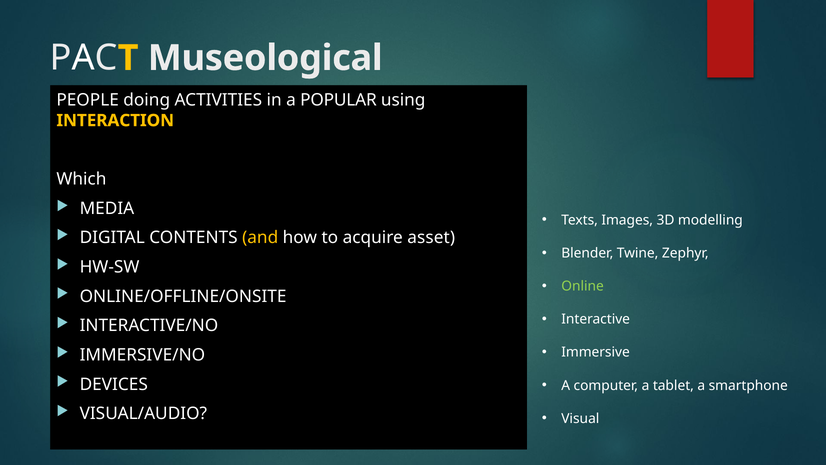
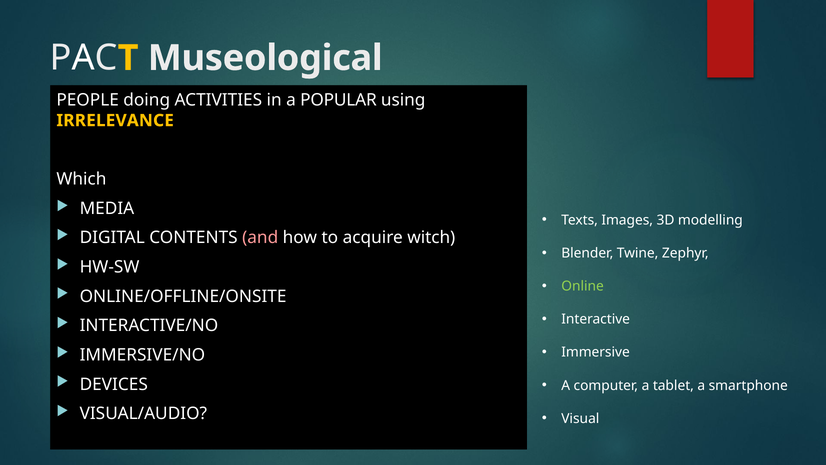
INTERACTION: INTERACTION -> IRRELEVANCE (115, 120)
and colour: yellow -> pink (260, 238)
asset: asset -> witch (431, 238)
